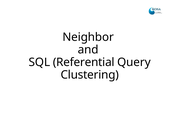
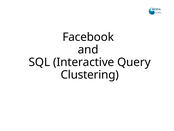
Neighbor: Neighbor -> Facebook (88, 37)
Referential: Referential -> Interactive (84, 62)
